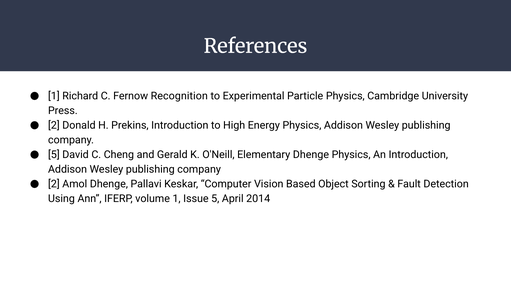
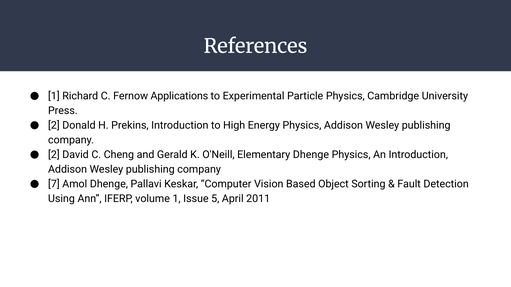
Recognition: Recognition -> Applications (179, 96)
5: 5 -> 2 (54, 155)
2: 2 -> 7 (54, 184)
2014: 2014 -> 2011 (258, 199)
